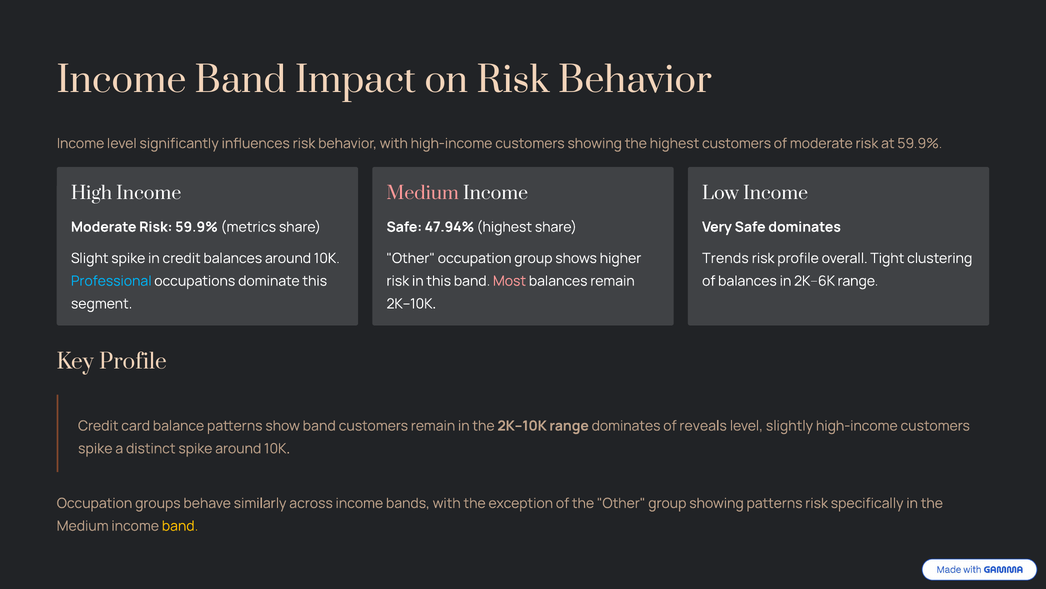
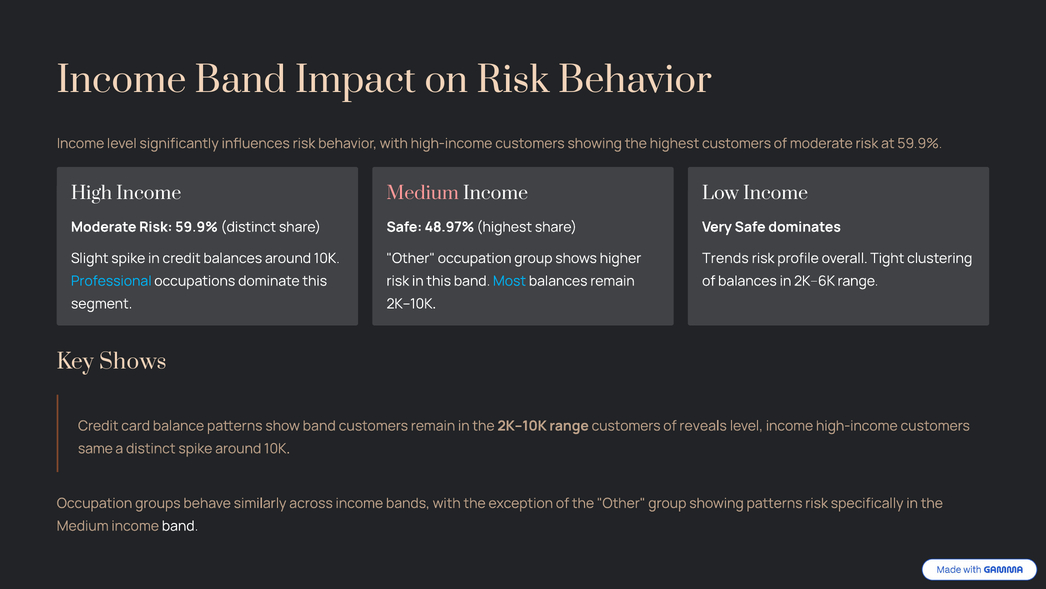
59.9% metrics: metrics -> distinct (248, 227)
47.94%: 47.94% -> 48.97% (449, 227)
Most colour: pink -> light blue (509, 281)
Key Profile: Profile -> Shows (133, 362)
range dominates: dominates -> customers (626, 425)
level slightly: slightly -> income (790, 425)
spike: spike -> same (95, 448)
band colour: yellow -> white (180, 526)
